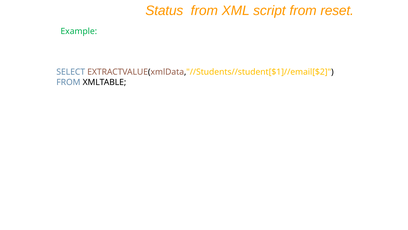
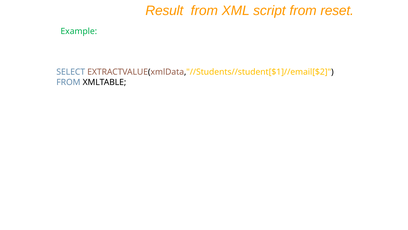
Status: Status -> Result (164, 11)
